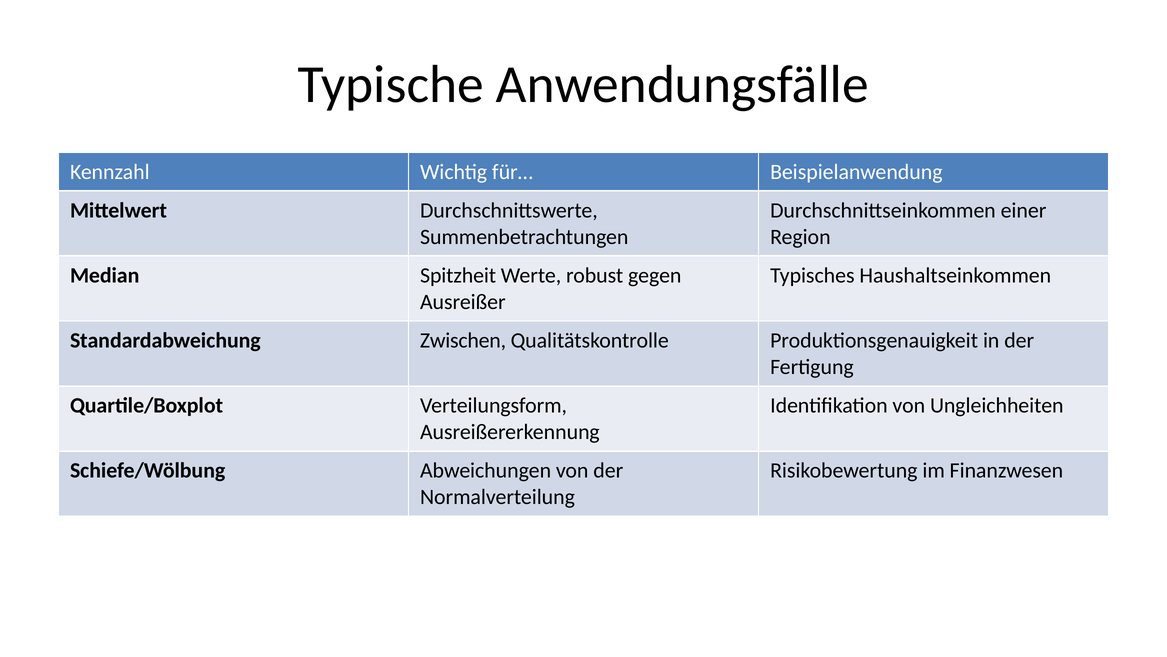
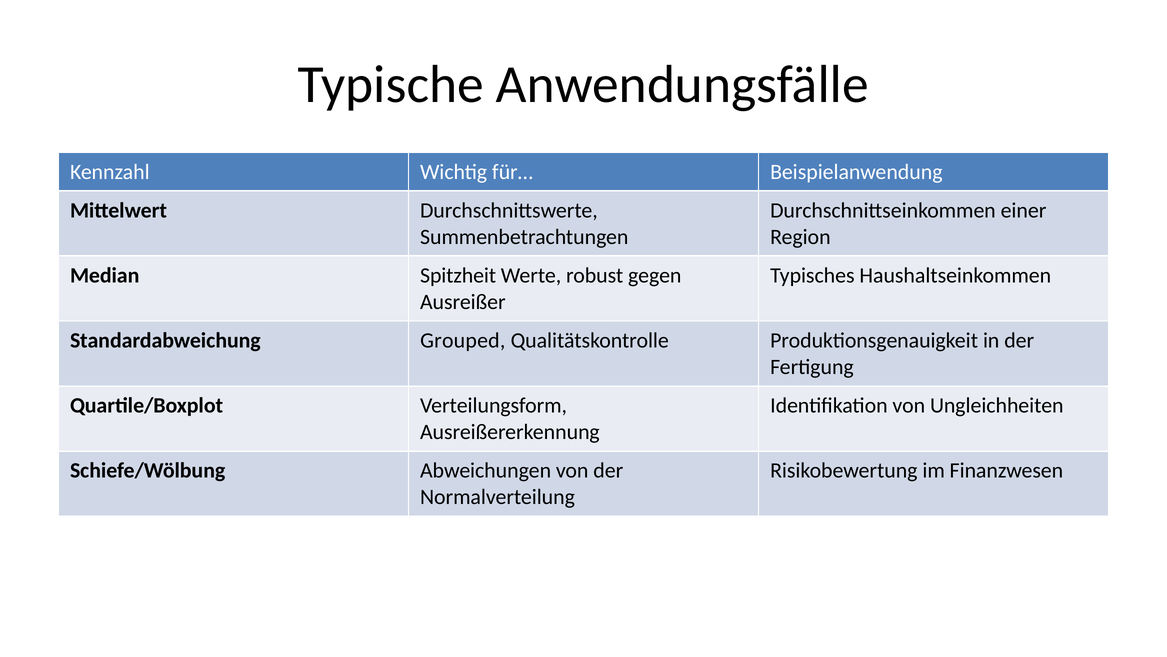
Zwischen: Zwischen -> Grouped (463, 340)
